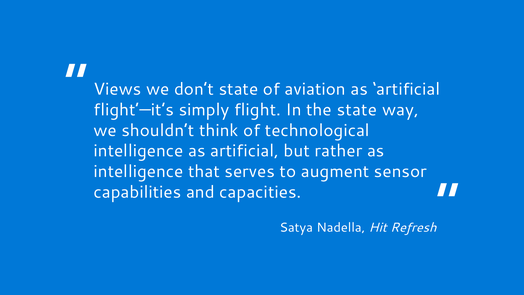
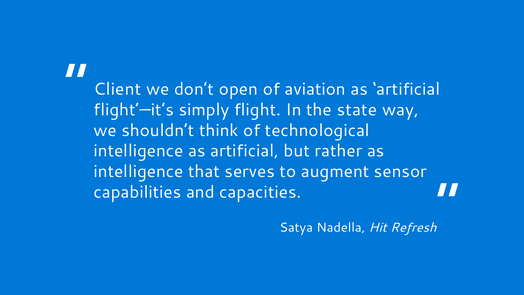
Views: Views -> Client (117, 89)
don’t state: state -> open (238, 89)
